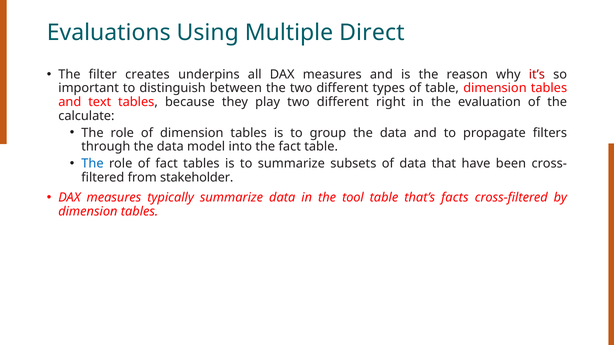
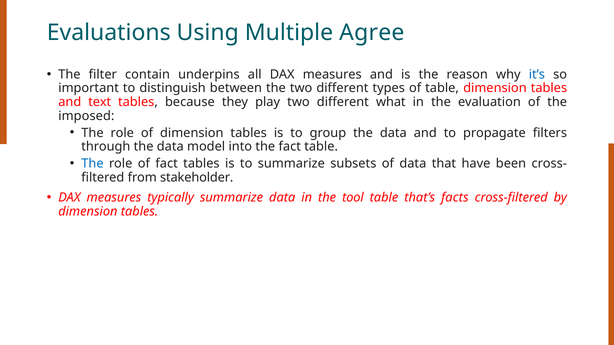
Direct: Direct -> Agree (372, 33)
creates: creates -> contain (148, 74)
it’s colour: red -> blue (537, 74)
right: right -> what (391, 102)
calculate: calculate -> imposed (86, 116)
